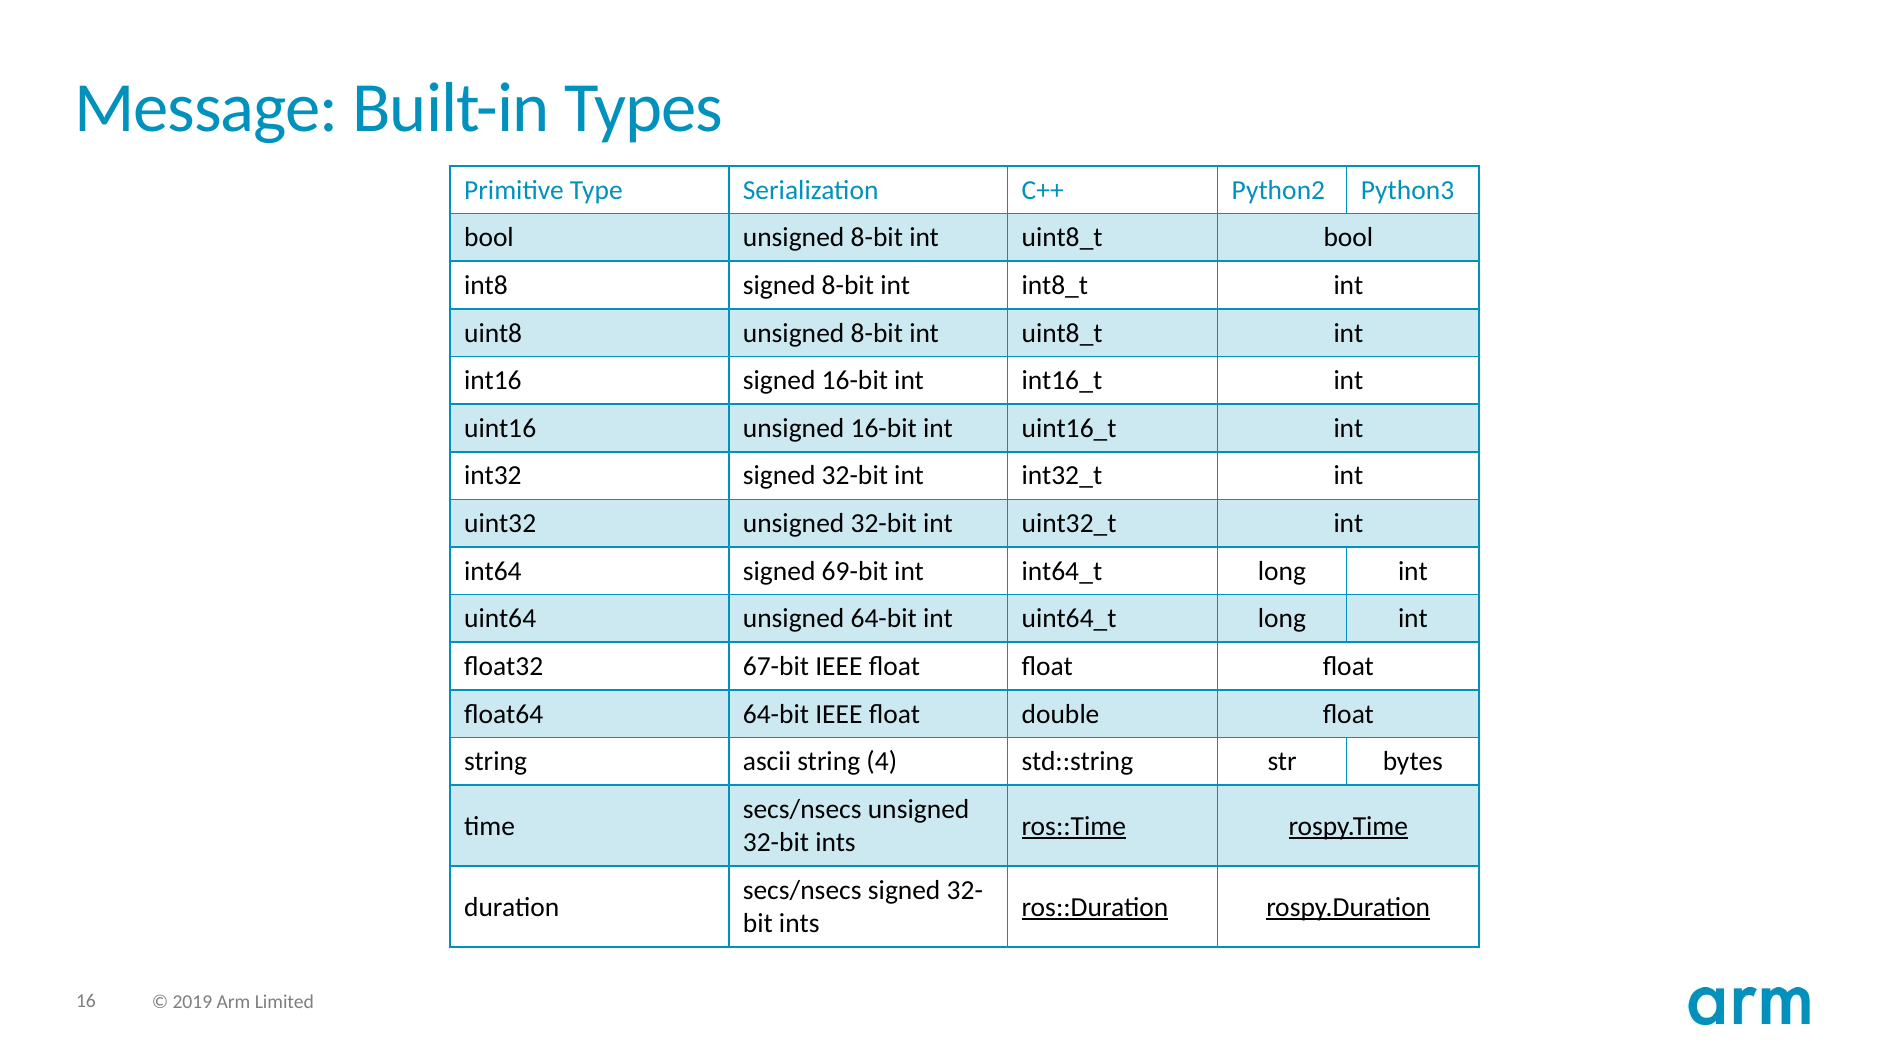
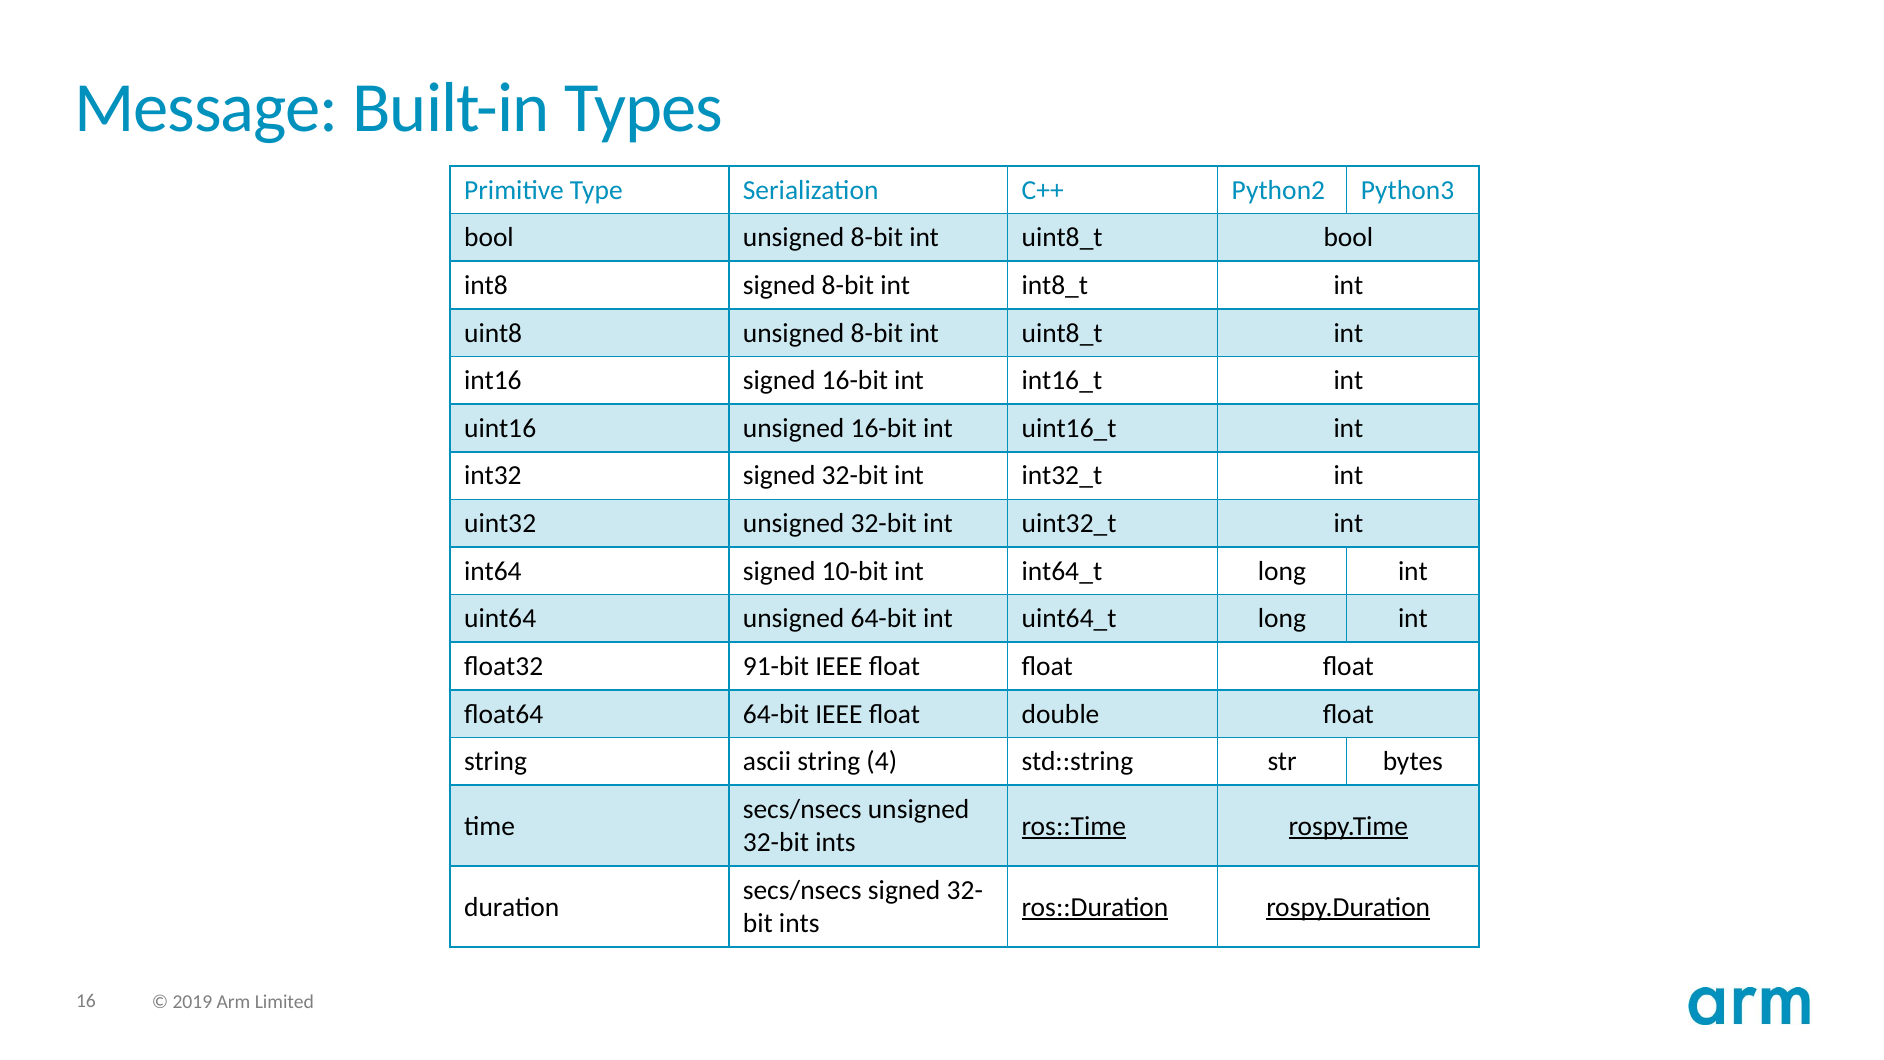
69-bit: 69-bit -> 10-bit (855, 571)
67-bit: 67-bit -> 91-bit (776, 666)
